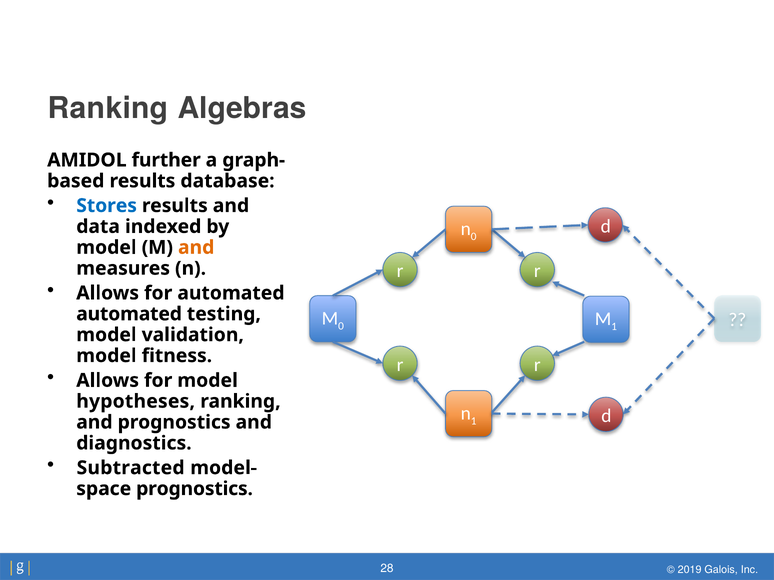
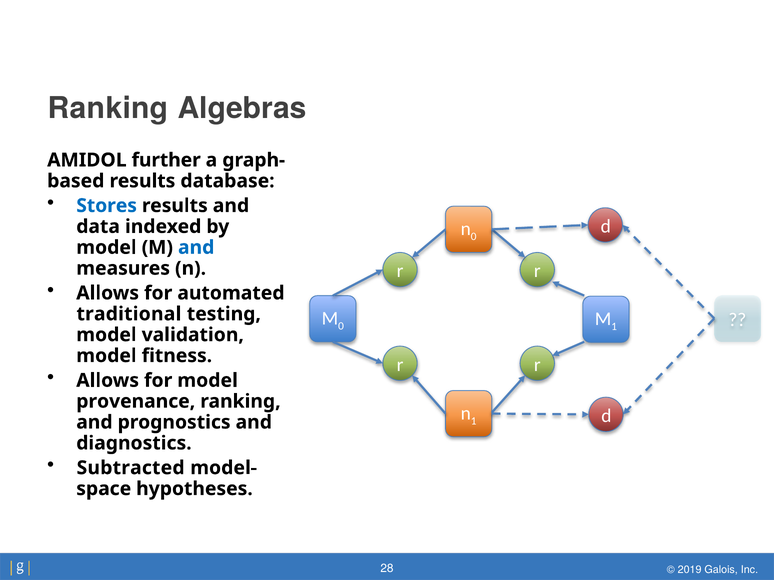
and colour: orange -> blue (196, 248)
automated: automated -> traditional (129, 314)
hypotheses: hypotheses -> provenance (136, 402)
prognostics: prognostics -> hypotheses (194, 489)
